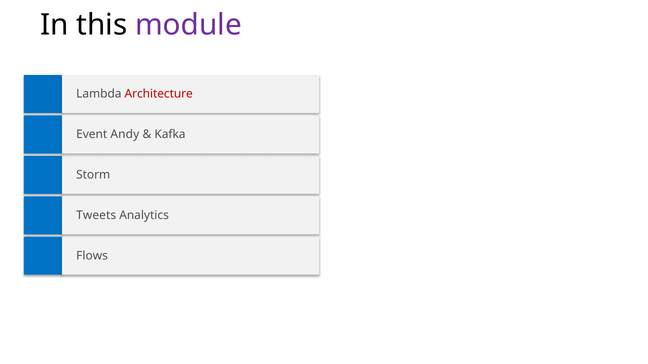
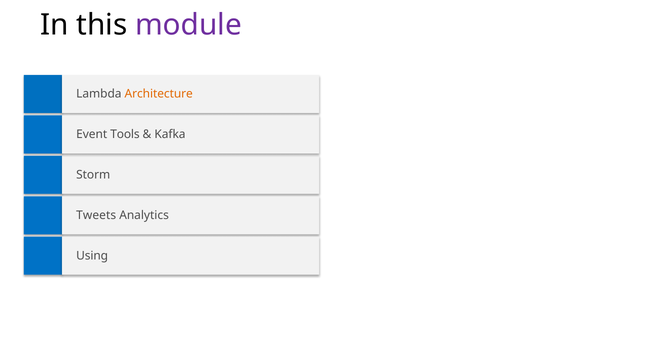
Architecture colour: red -> orange (159, 94)
Andy: Andy -> Tools (125, 135)
Flows: Flows -> Using (92, 256)
